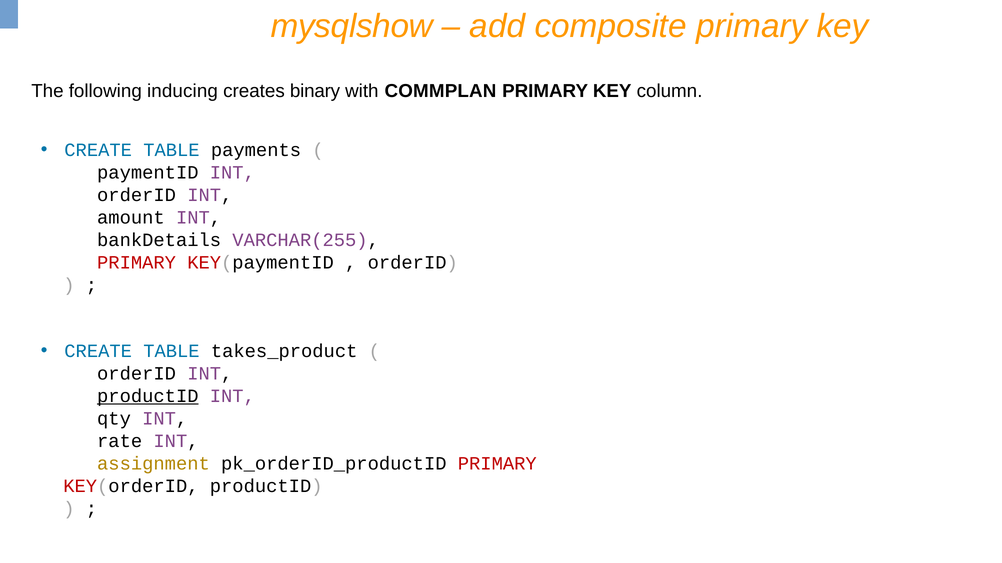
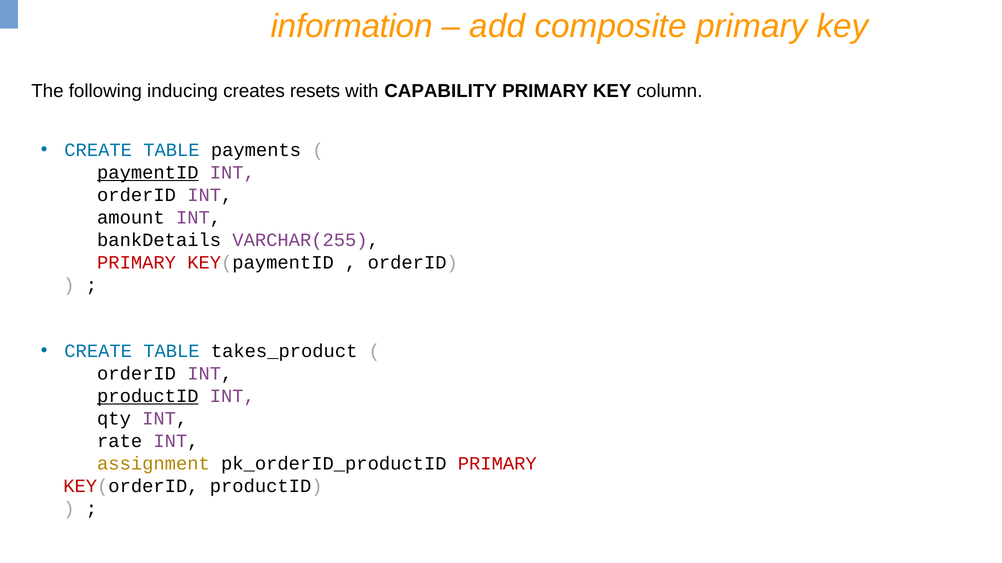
mysqlshow: mysqlshow -> information (352, 26)
binary: binary -> resets (315, 91)
COMMPLAN: COMMPLAN -> CAPABILITY (441, 91)
paymentID underline: none -> present (148, 173)
